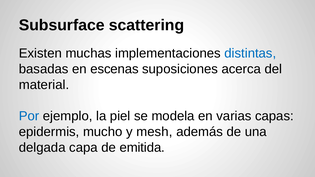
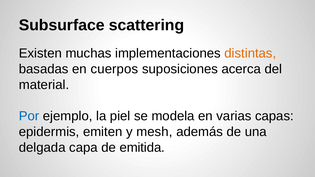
distintas colour: blue -> orange (250, 53)
escenas: escenas -> cuerpos (114, 69)
mucho: mucho -> emiten (103, 132)
